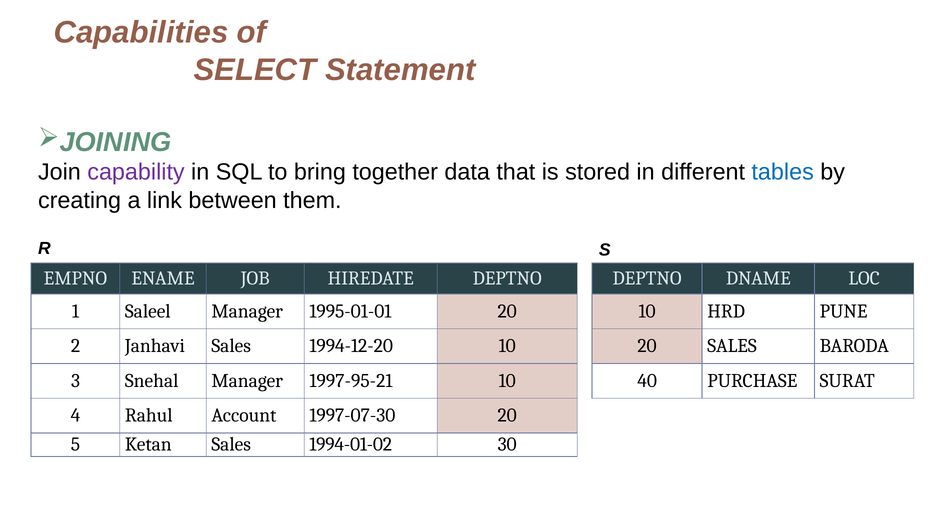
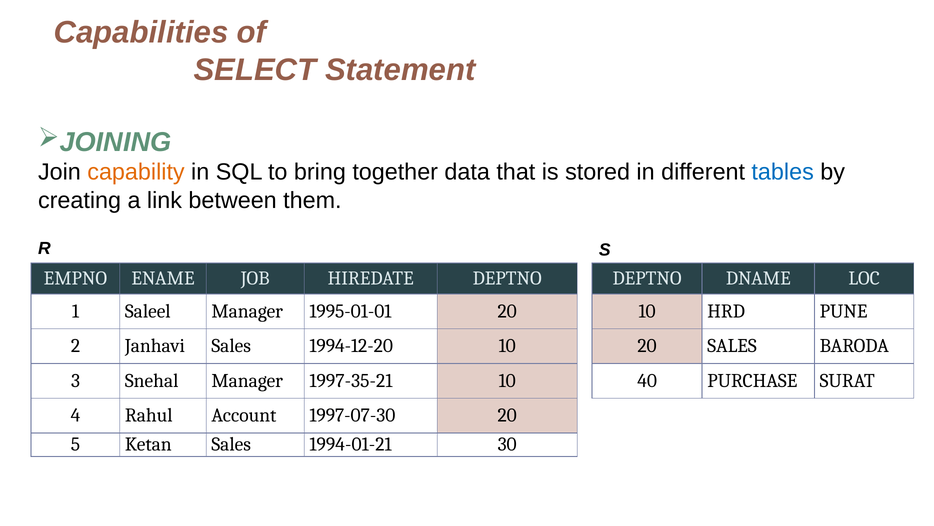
capability colour: purple -> orange (136, 172)
1997-95-21: 1997-95-21 -> 1997-35-21 (351, 380)
1994-01-02: 1994-01-02 -> 1994-01-21 (351, 444)
